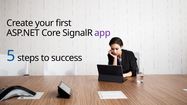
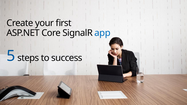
app colour: purple -> blue (102, 33)
